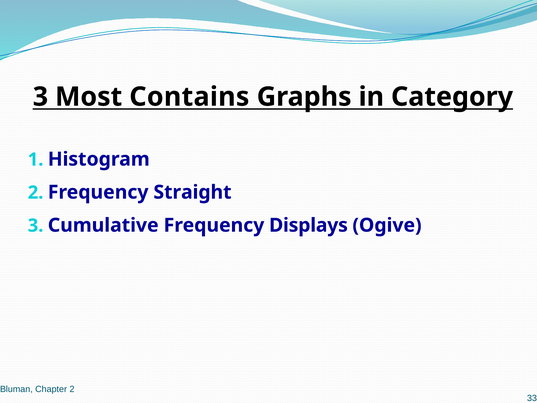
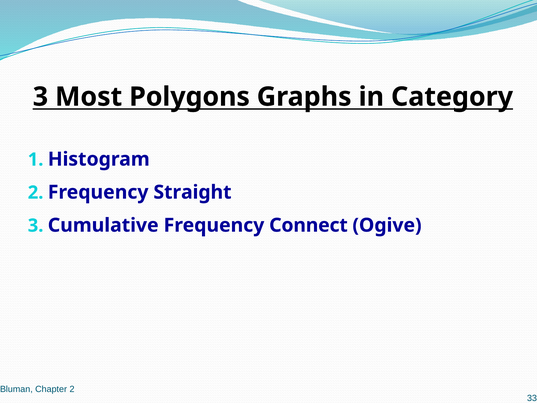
Contains: Contains -> Polygons (190, 97)
Displays: Displays -> Connect (308, 225)
